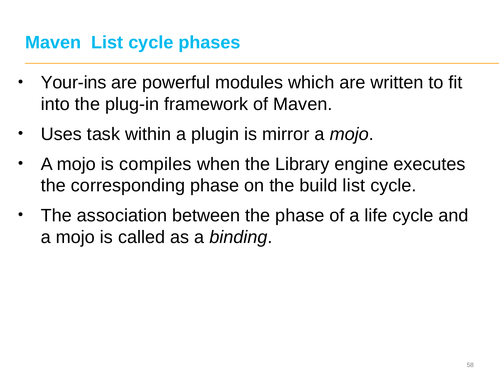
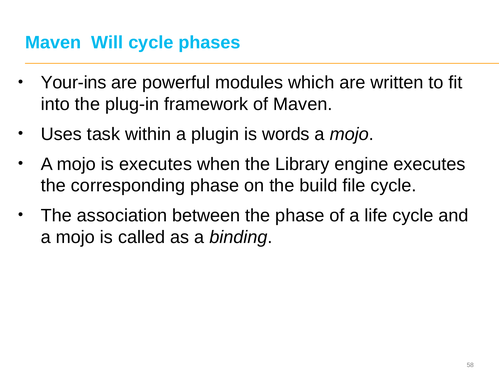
Maven List: List -> Will (107, 43)
mirror: mirror -> words (286, 134)
is compiles: compiles -> executes (156, 164)
build list: list -> file (354, 186)
